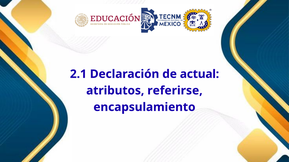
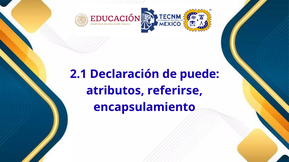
actual: actual -> puede (199, 74)
